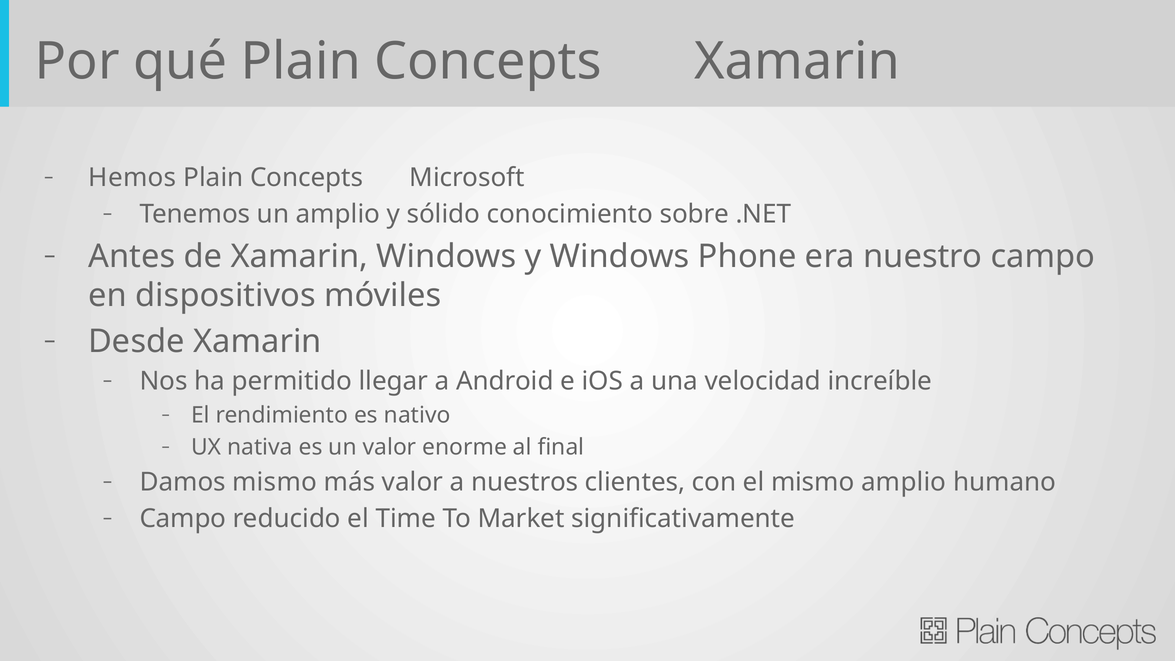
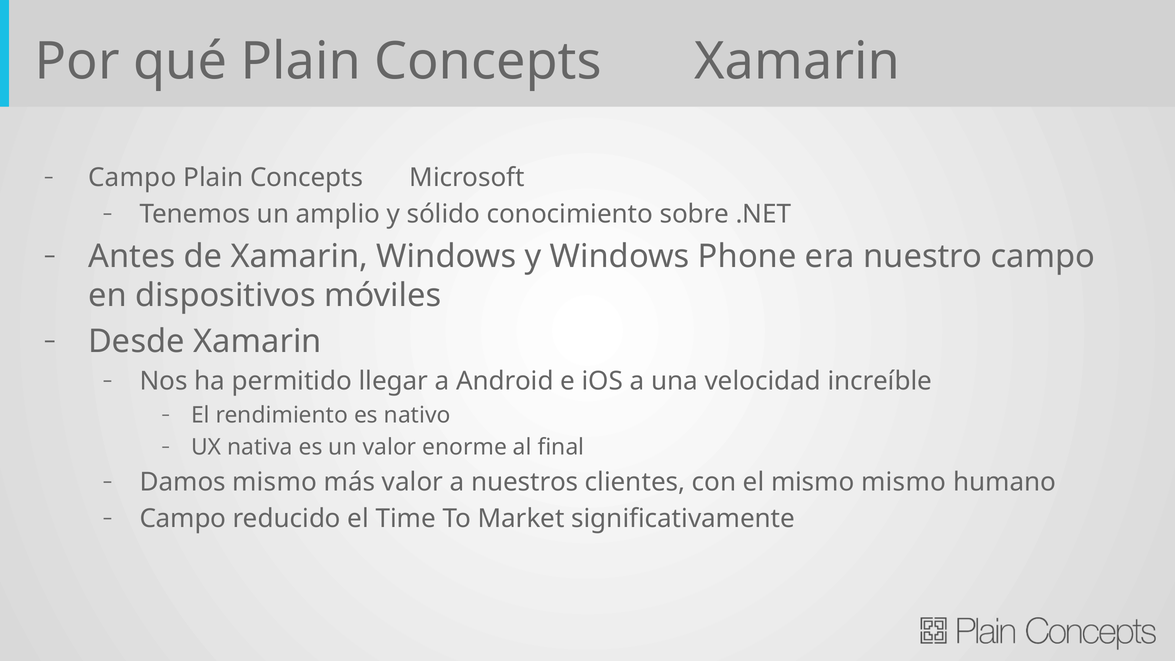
Hemos: Hemos -> Campo (132, 178)
mismo amplio: amplio -> mismo (904, 482)
